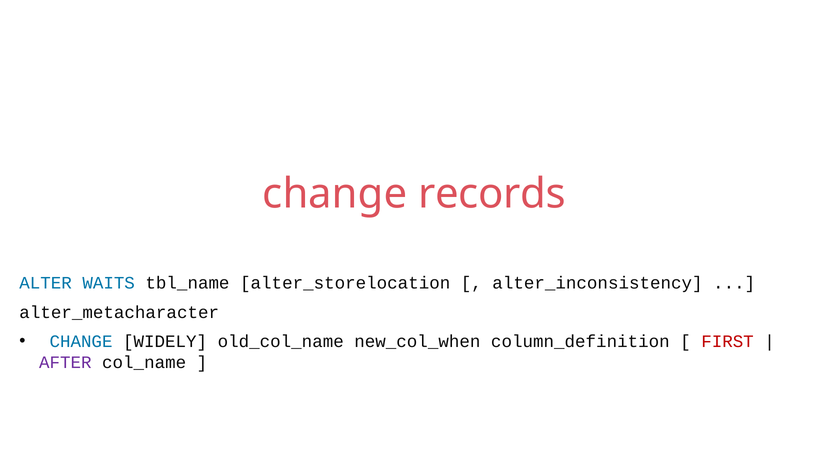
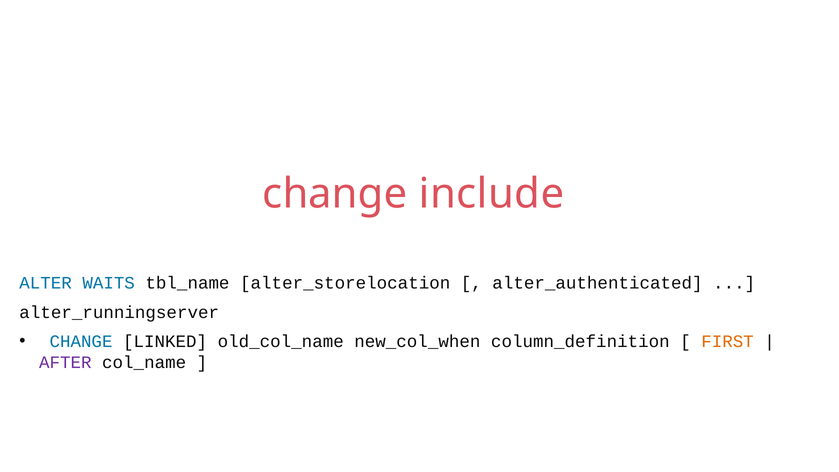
records: records -> include (492, 194)
alter_inconsistency: alter_inconsistency -> alter_authenticated (597, 283)
alter_metacharacter: alter_metacharacter -> alter_runningserver (119, 312)
WIDELY: WIDELY -> LINKED (165, 342)
FIRST colour: red -> orange (728, 342)
